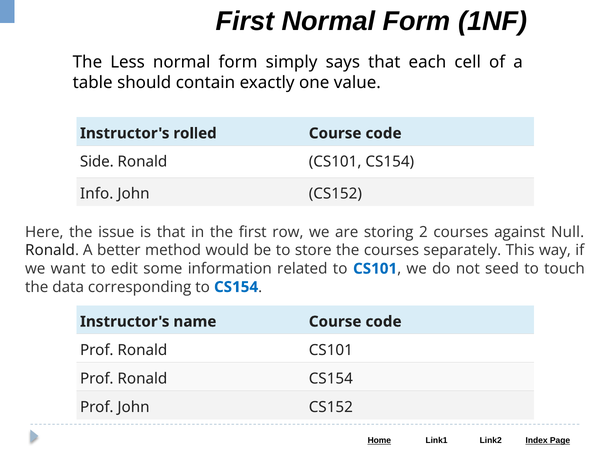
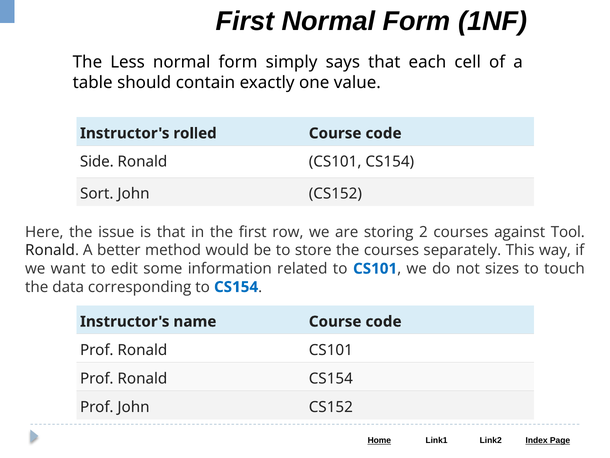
Info: Info -> Sort (97, 194)
Null: Null -> Tool (568, 232)
seed: seed -> sizes (502, 268)
